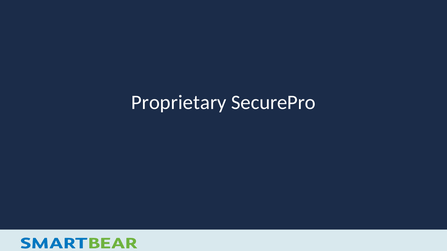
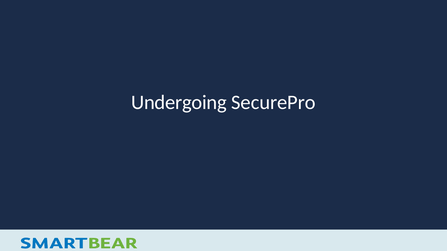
Proprietary: Proprietary -> Undergoing (179, 103)
